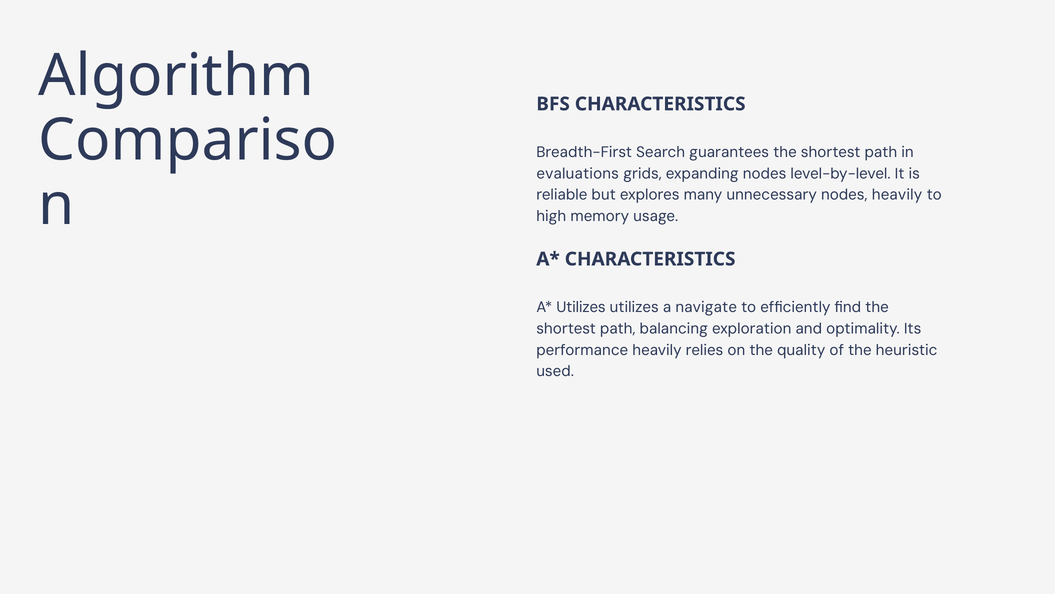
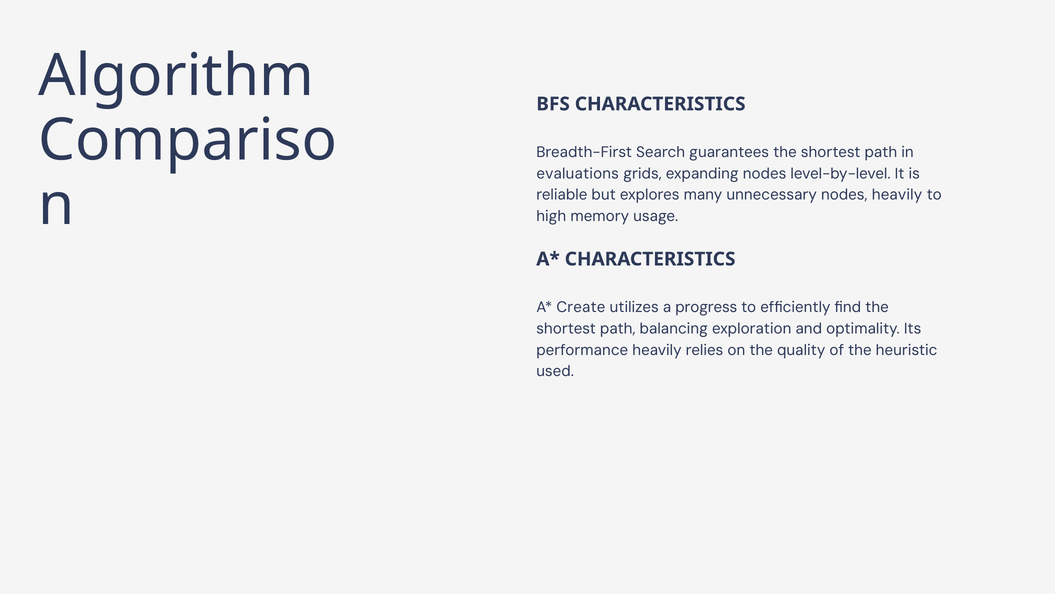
Utilizes: Utilizes -> Create (581, 307)
navigate: navigate -> progress (706, 307)
